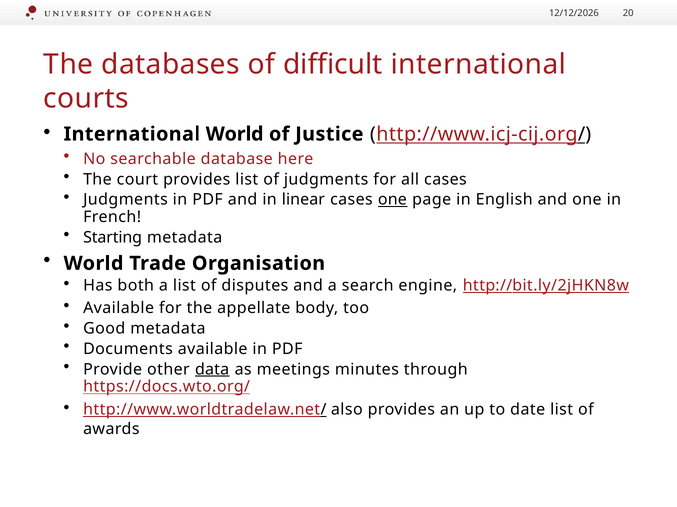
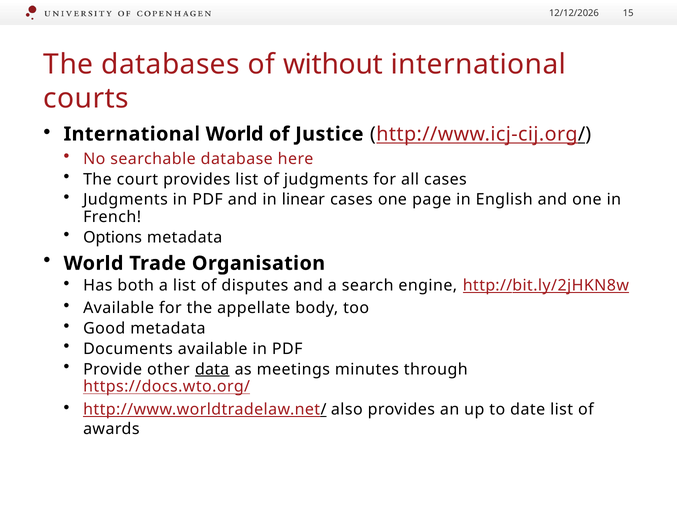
20: 20 -> 15 (628, 13)
difficult: difficult -> without (333, 65)
one underline: present -> none (392, 200)
Starting: Starting -> Options (113, 238)
